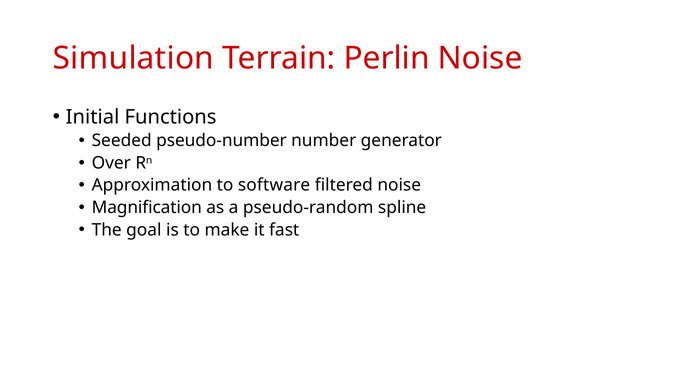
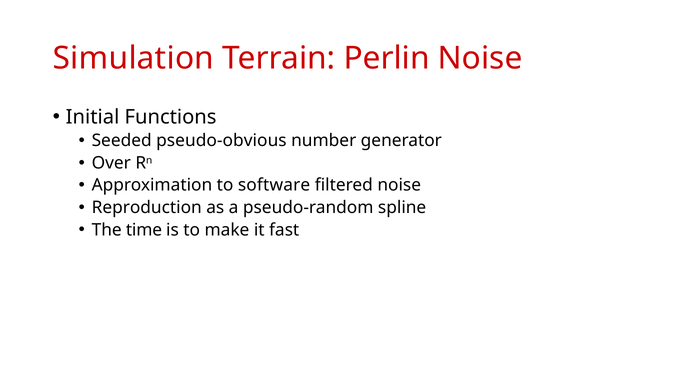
pseudo-number: pseudo-number -> pseudo-obvious (221, 141)
Magnification: Magnification -> Reproduction (147, 208)
goal: goal -> time (144, 230)
